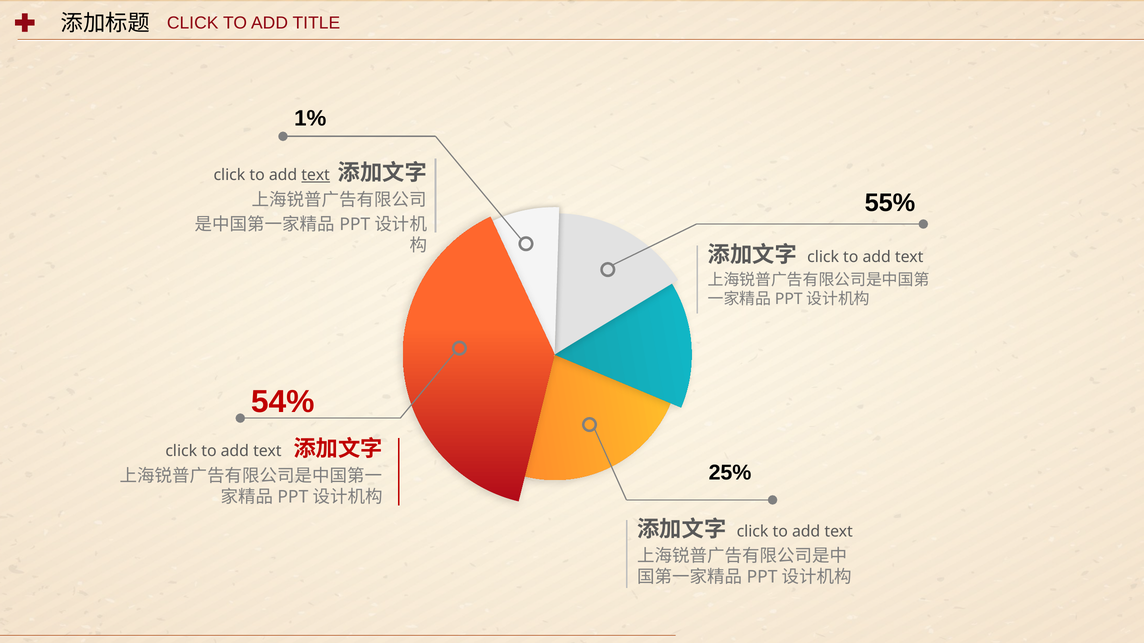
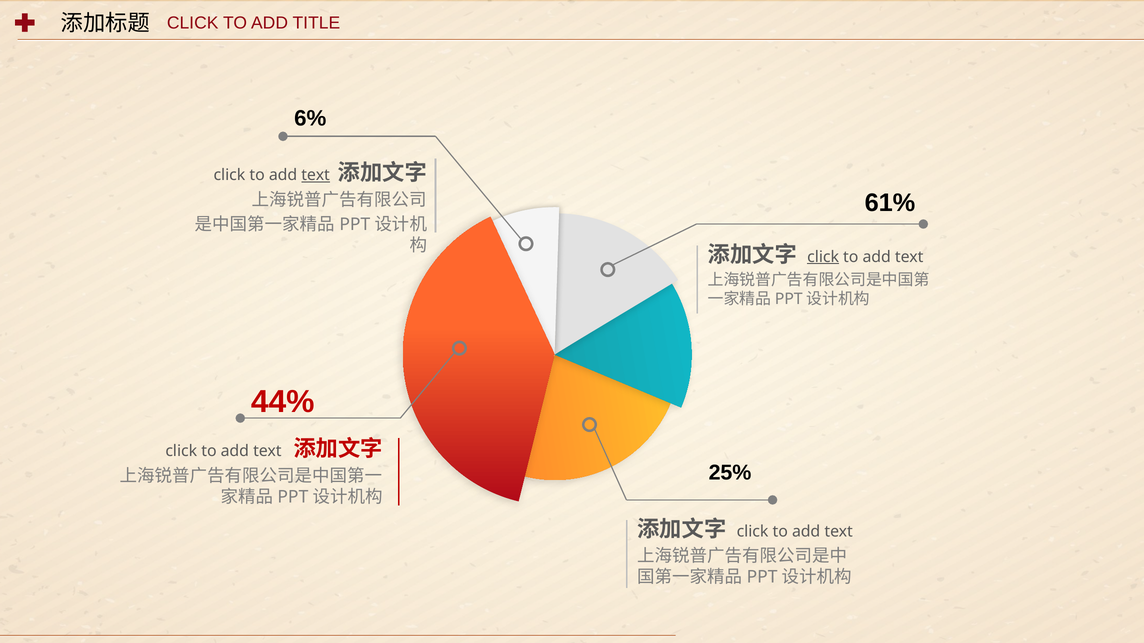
1%: 1% -> 6% (310, 118)
55%: 55% -> 61% (890, 203)
click underline: none -> present (823, 257)
54%: 54% -> 44% (283, 402)
